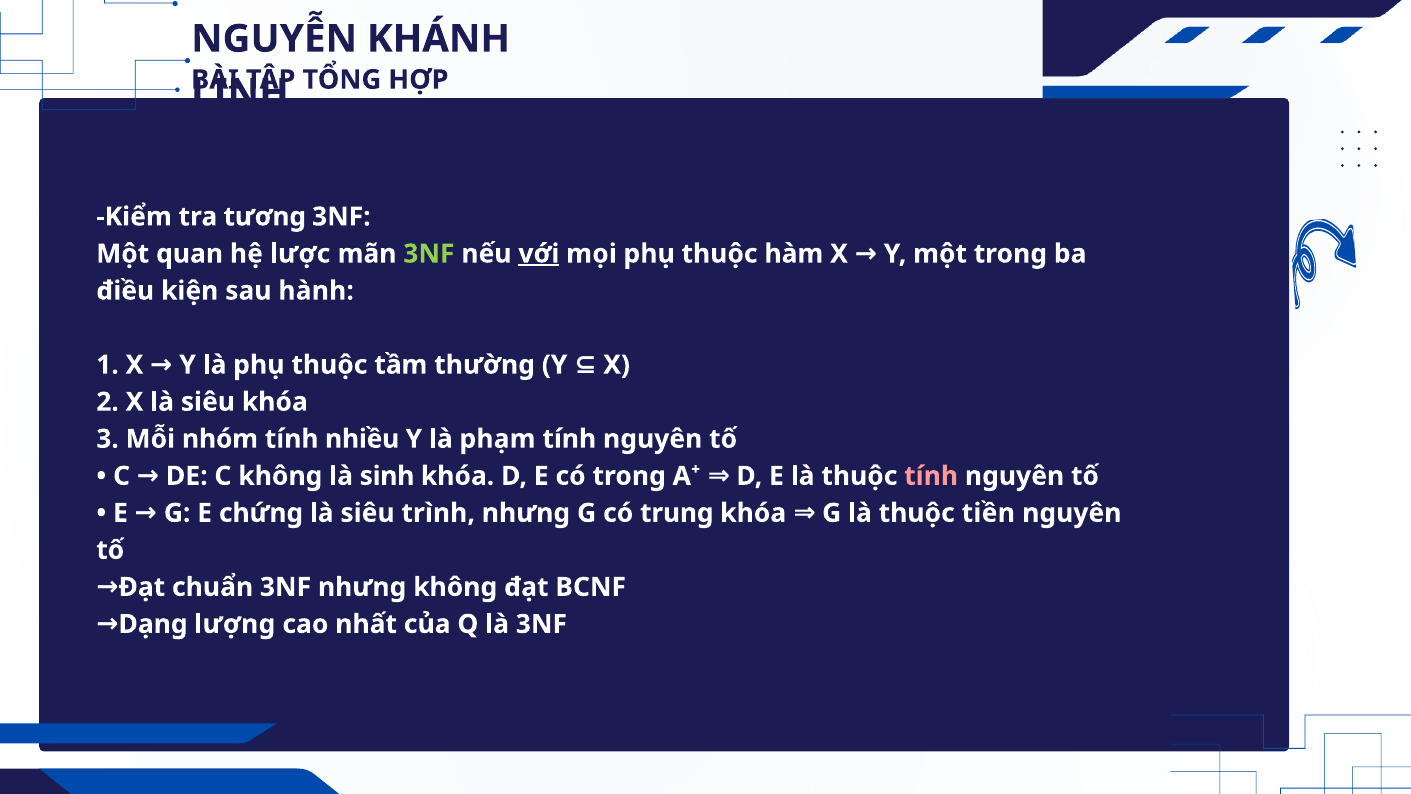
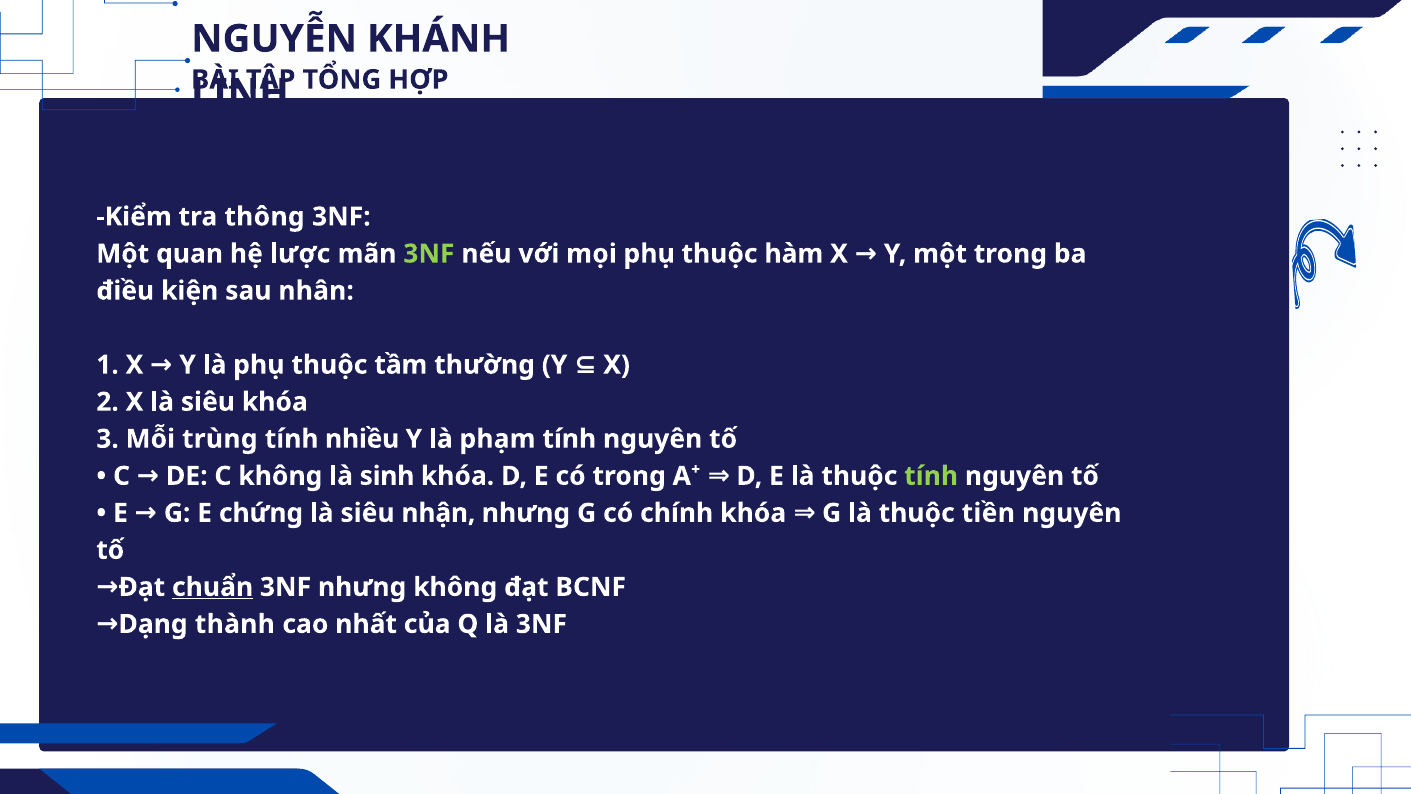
tương: tương -> thông (265, 217)
với underline: present -> none (539, 254)
hành: hành -> nhân (316, 291)
nhóm: nhóm -> trùng (220, 439)
tính colour: pink -> light green (931, 476)
trình: trình -> nhận (438, 513)
trung: trung -> chính (677, 513)
chuẩn underline: none -> present (213, 587)
lượng: lượng -> thành (235, 624)
